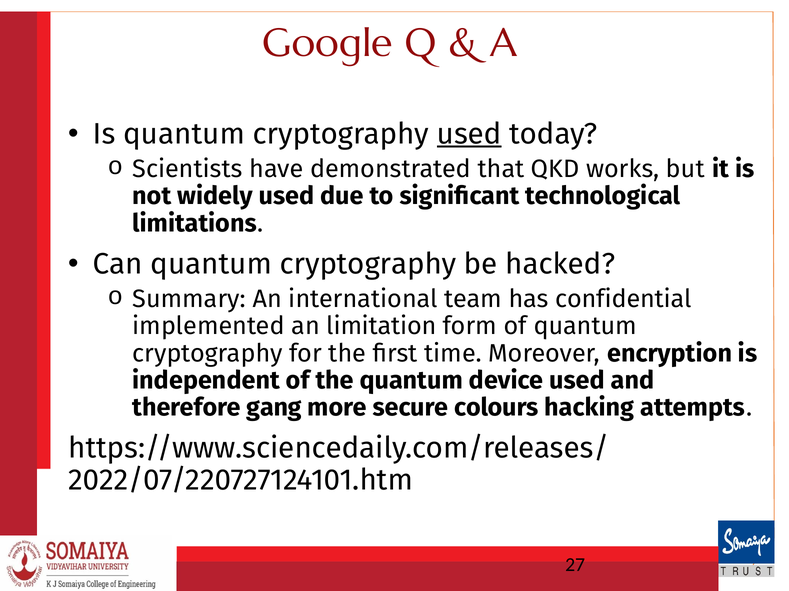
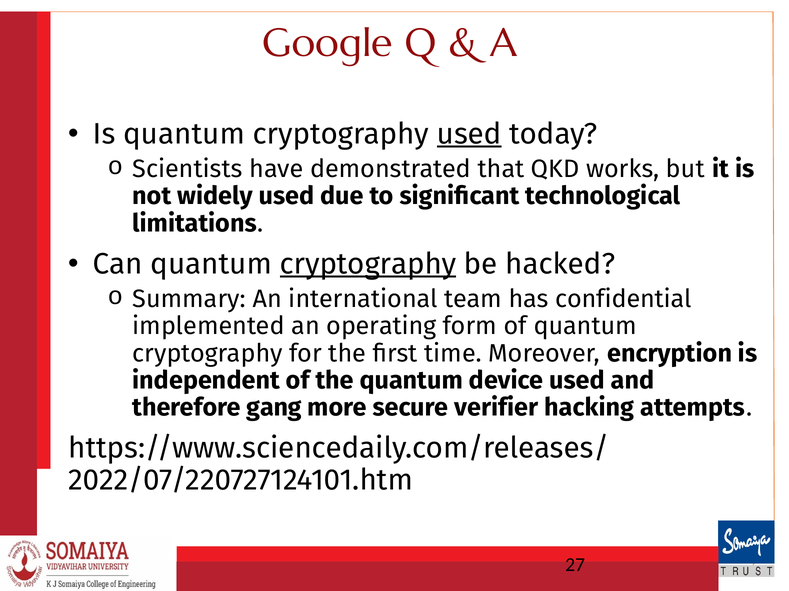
cryptography underline: none -> present (368, 264)
limitation: limitation -> operating (381, 326)
colours: colours -> verifier (496, 408)
